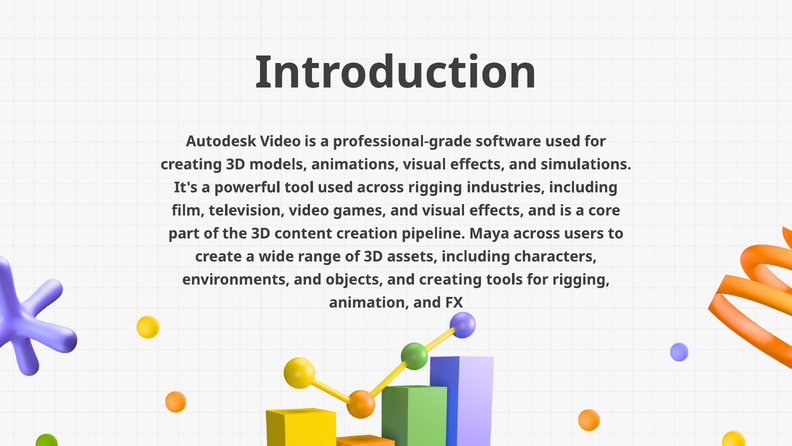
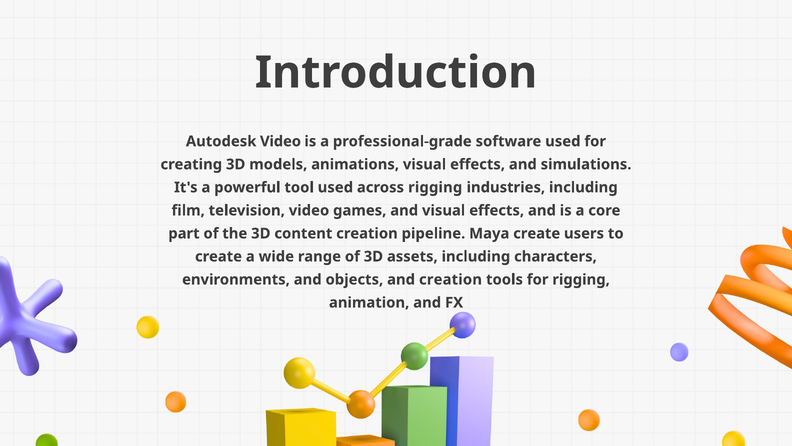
Maya across: across -> create (537, 233)
and creating: creating -> creation (450, 279)
